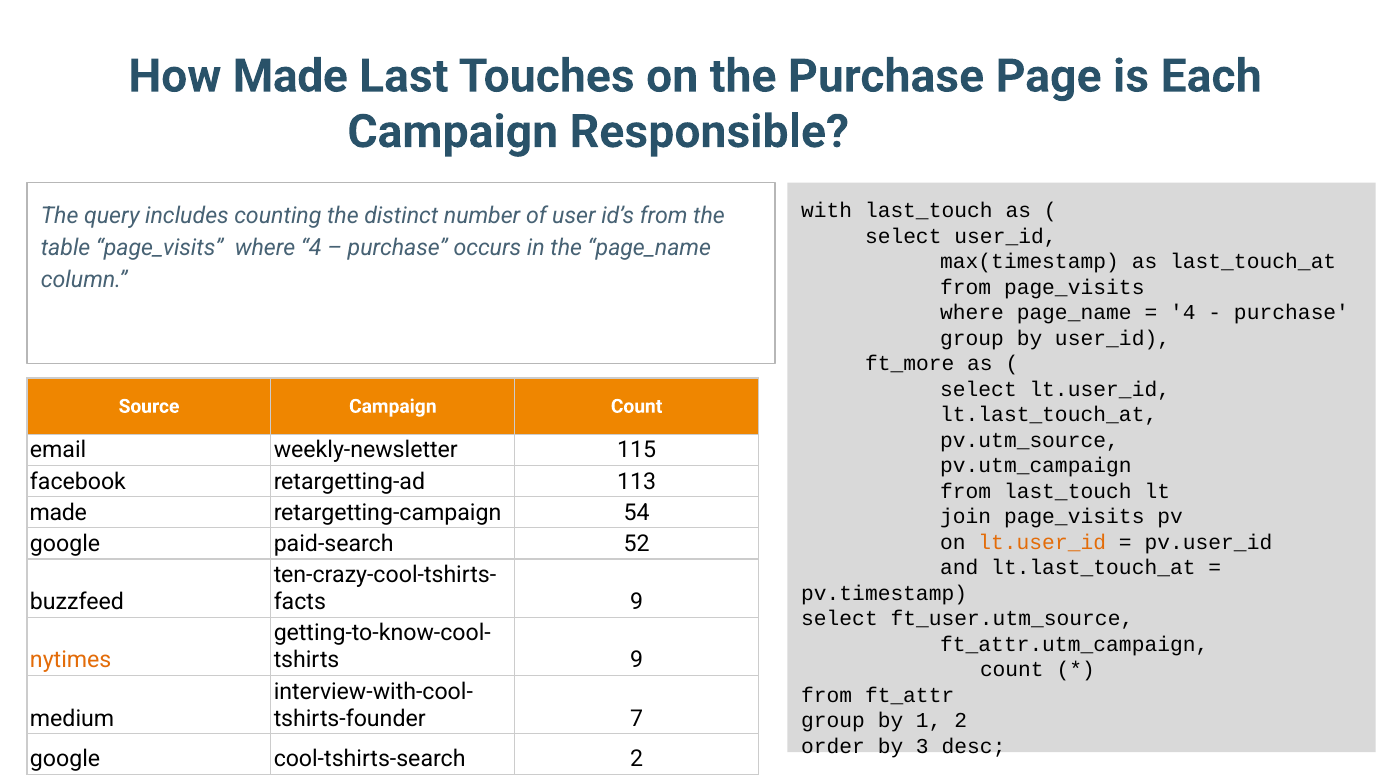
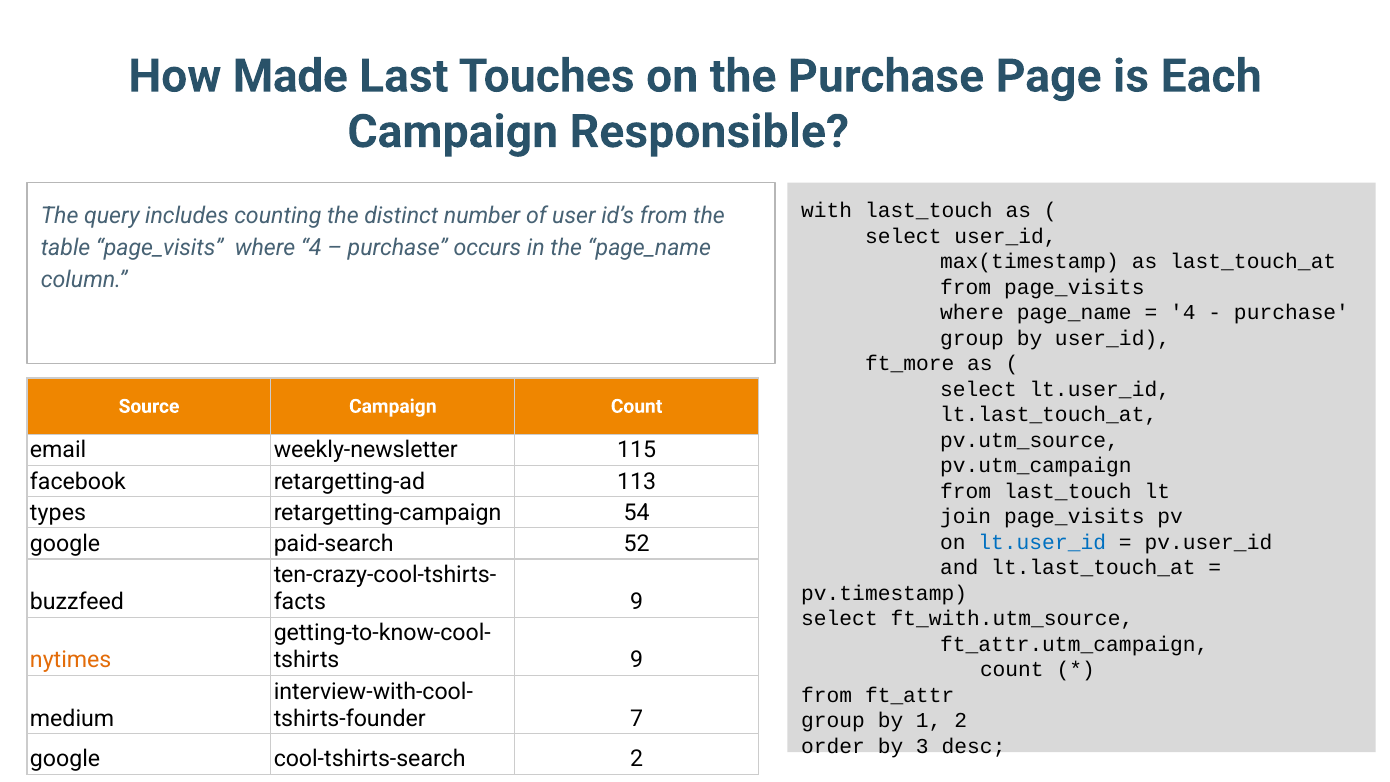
made: made -> types (58, 513)
lt.user_id colour: orange -> blue (1042, 542)
ft_user.utm_source: ft_user.utm_source -> ft_with.utm_source (1012, 619)
